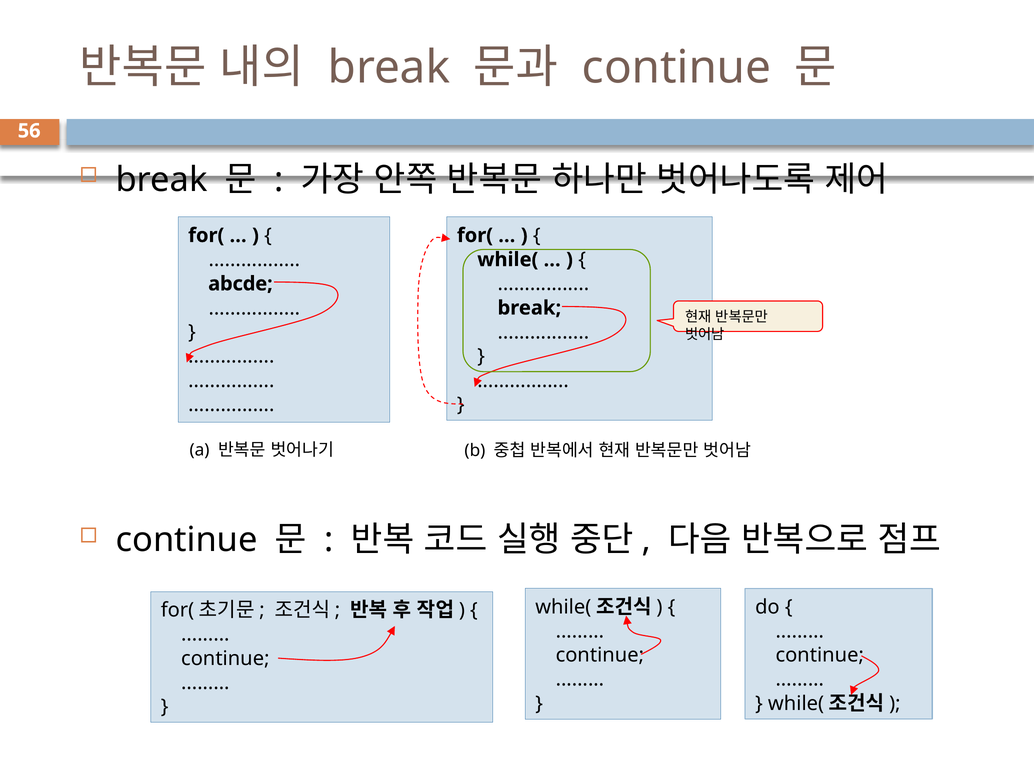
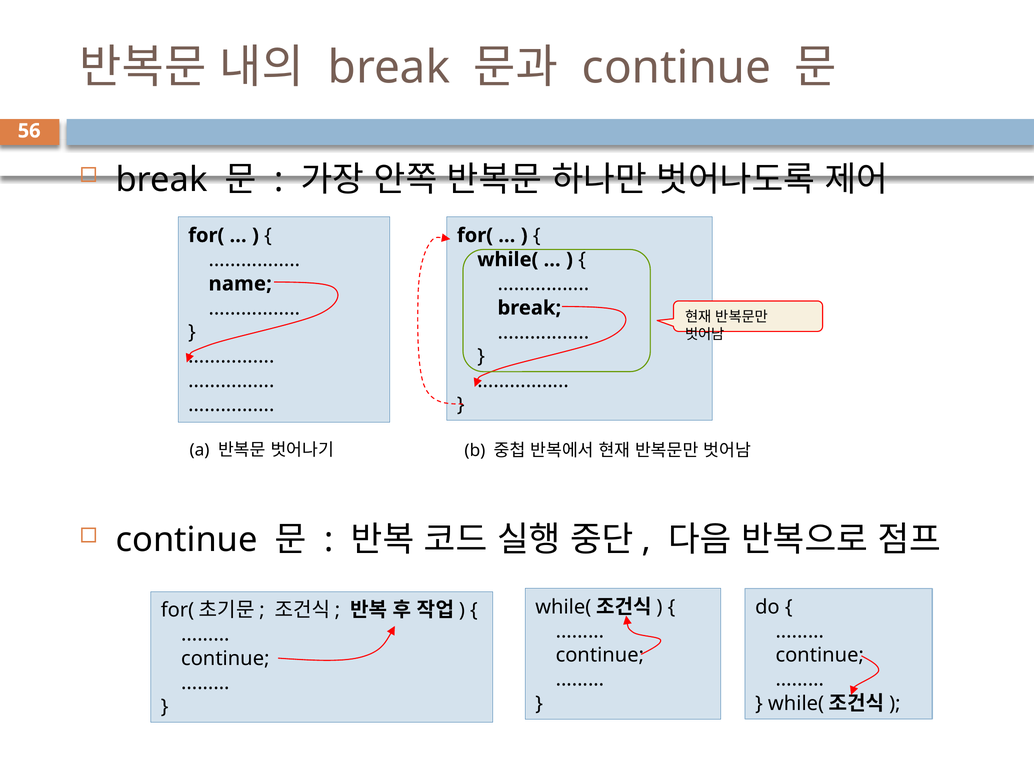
abcde: abcde -> name (240, 284)
